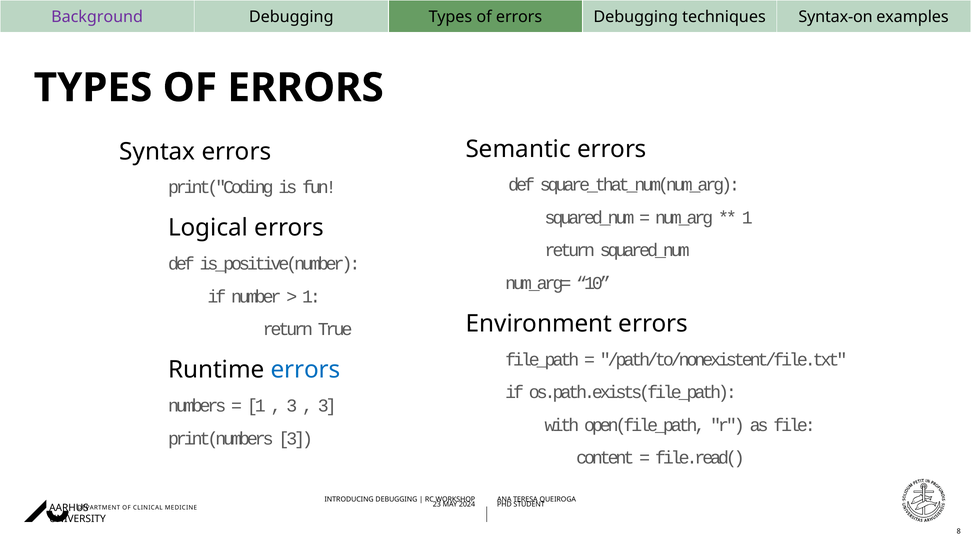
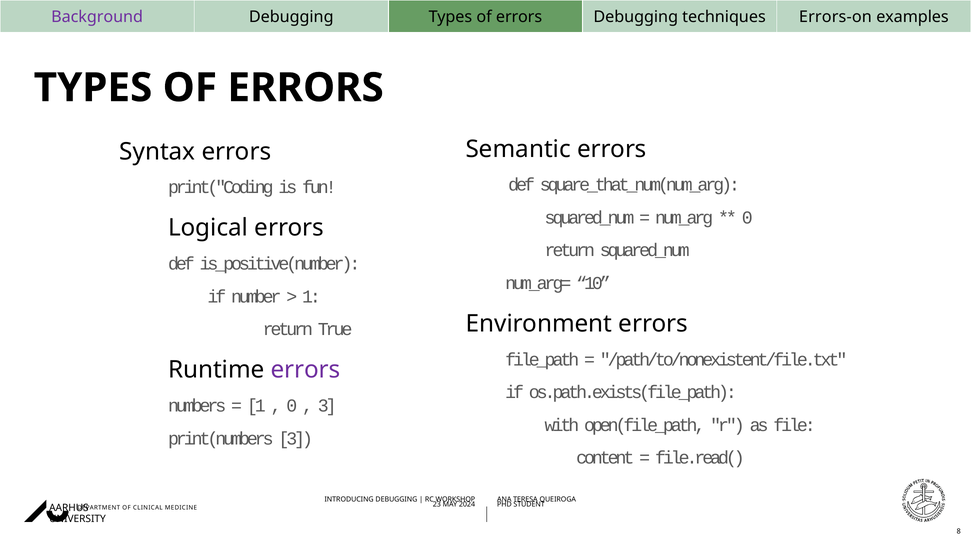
Syntax-on: Syntax-on -> Errors-on (835, 17)
1: 1 -> 0 (747, 218)
errors colour: blue -> purple (306, 370)
3: 3 -> 0 (292, 406)
